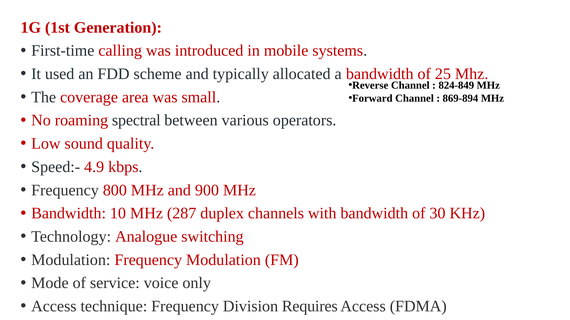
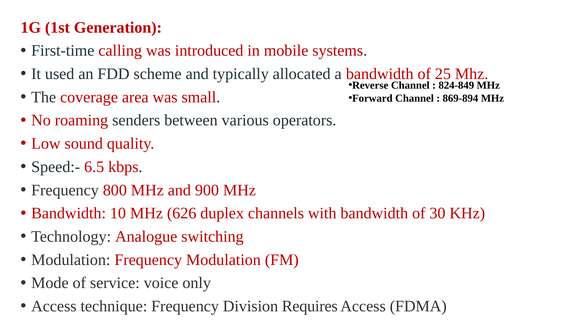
spectral: spectral -> senders (136, 121)
4.9: 4.9 -> 6.5 (94, 167)
287: 287 -> 626 (182, 214)
